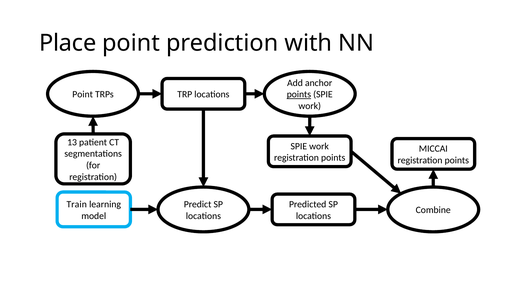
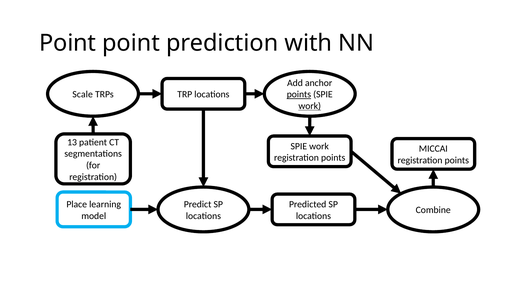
Place: Place -> Point (68, 43)
Point: Point -> Scale (83, 95)
work underline: none -> present (310, 106)
Train: Train -> Place (77, 204)
